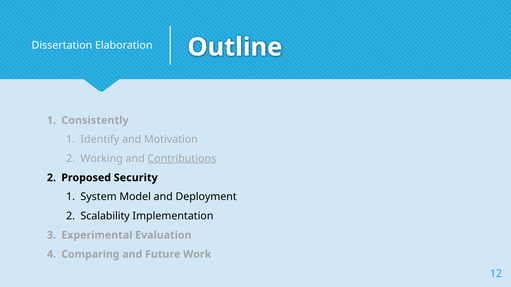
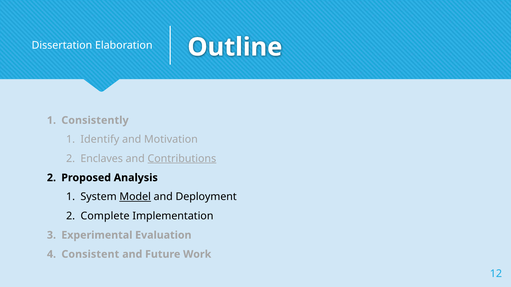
Working: Working -> Enclaves (102, 159)
Security: Security -> Analysis (136, 178)
Model underline: none -> present (135, 197)
Scalability: Scalability -> Complete (105, 216)
Comparing: Comparing -> Consistent (90, 255)
